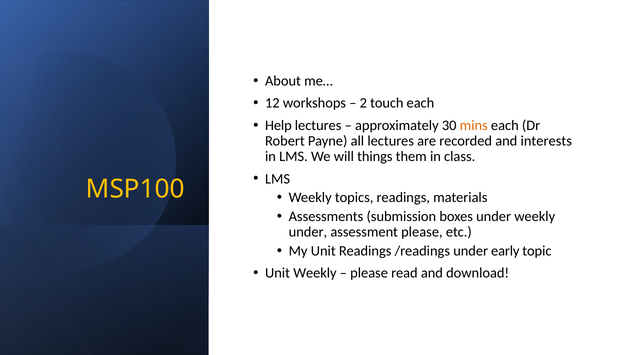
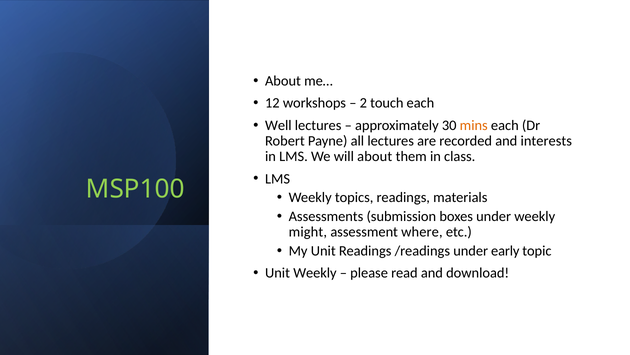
Help: Help -> Well (278, 125)
will things: things -> about (375, 156)
MSP100 colour: yellow -> light green (135, 189)
under: under -> might (308, 232)
assessment please: please -> where (422, 232)
